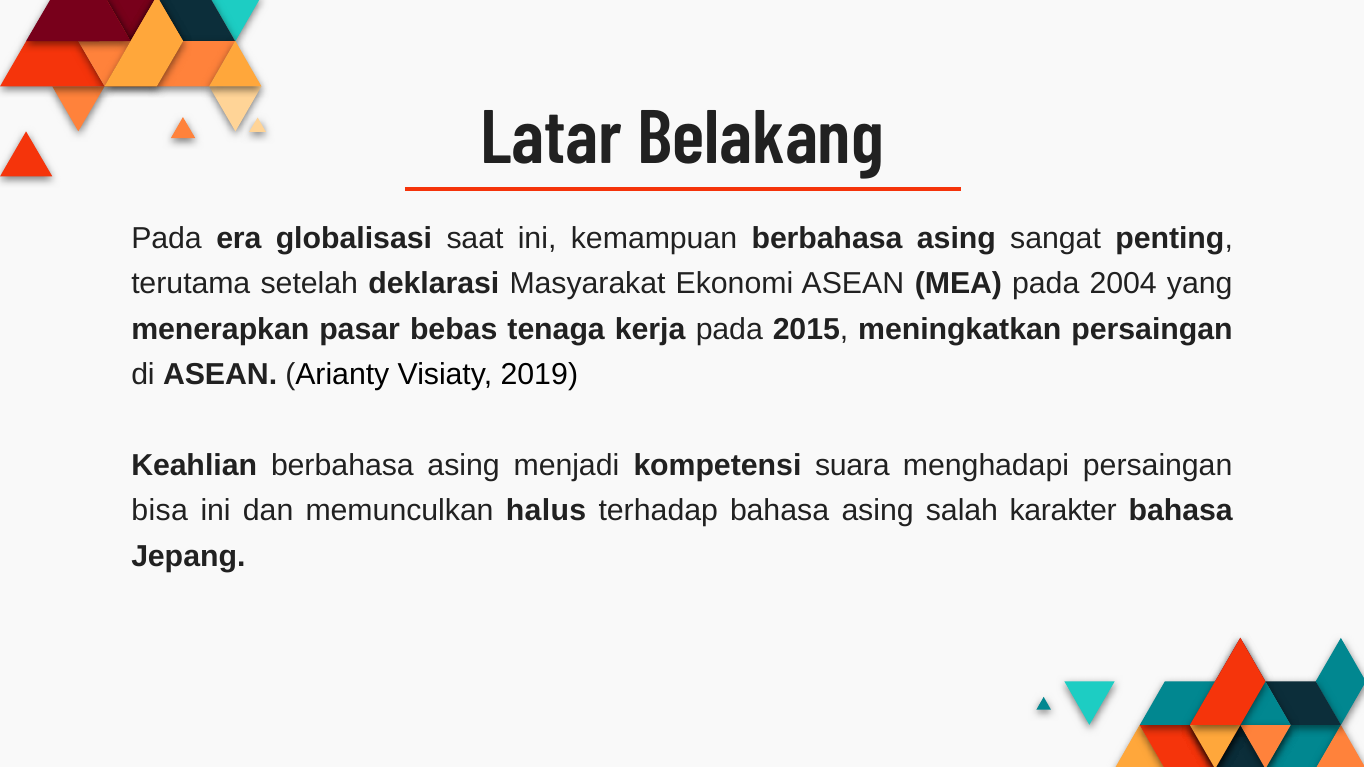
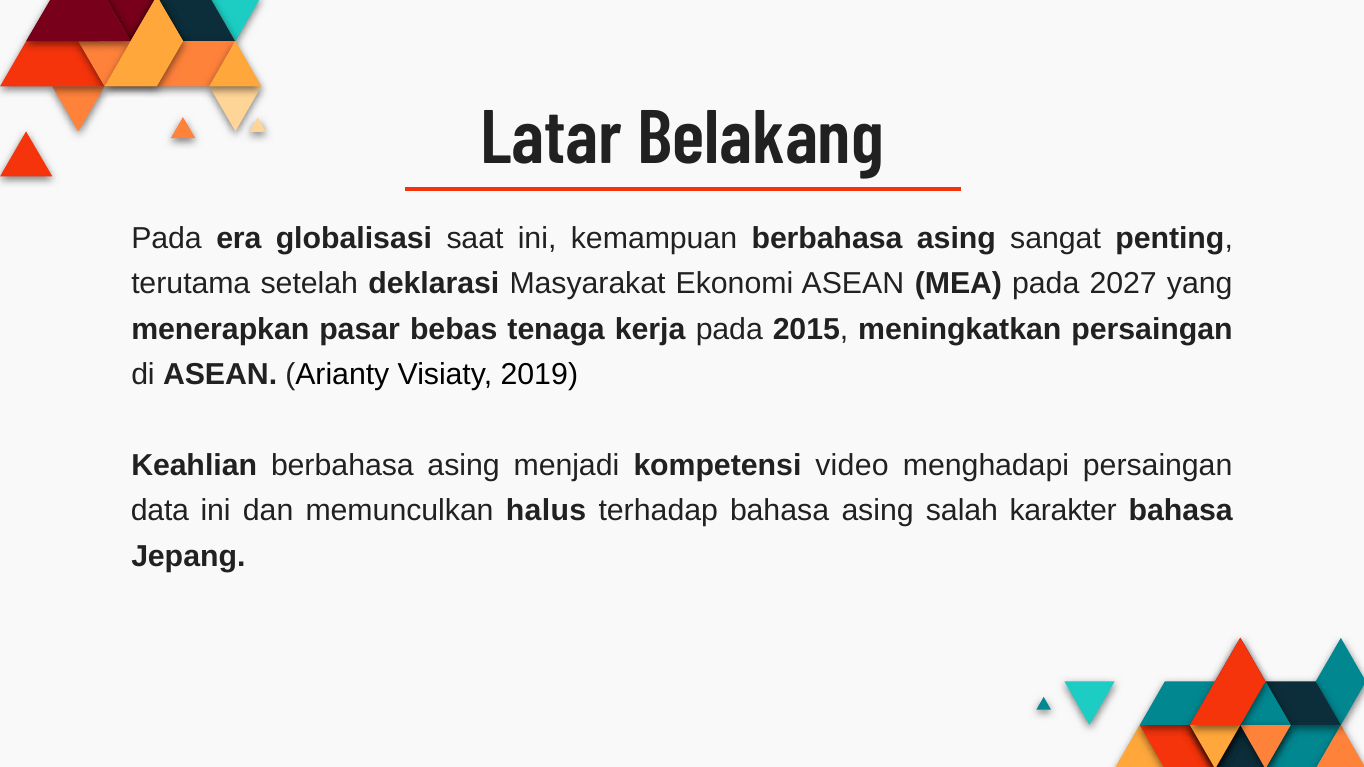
2004: 2004 -> 2027 (1123, 284)
suara: suara -> video (852, 466)
bisa: bisa -> data (160, 511)
